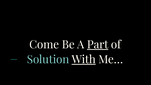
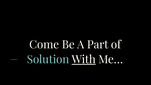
Part underline: present -> none (98, 45)
